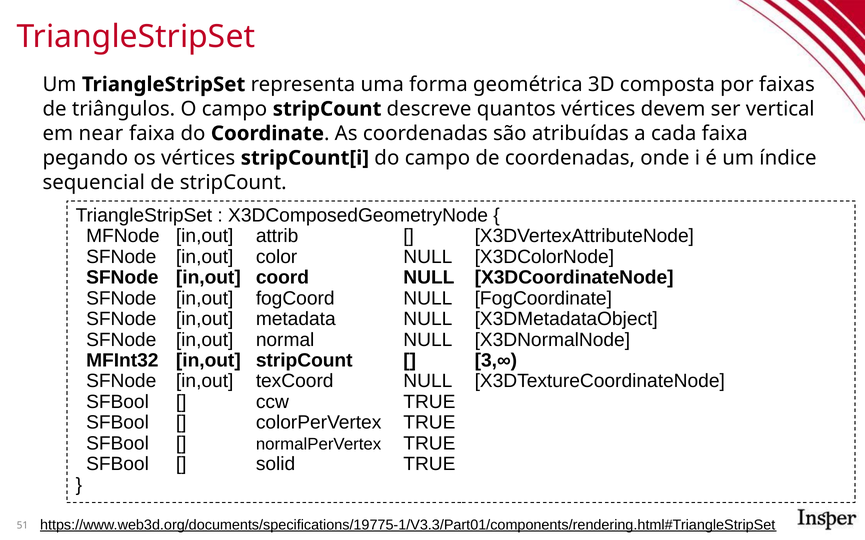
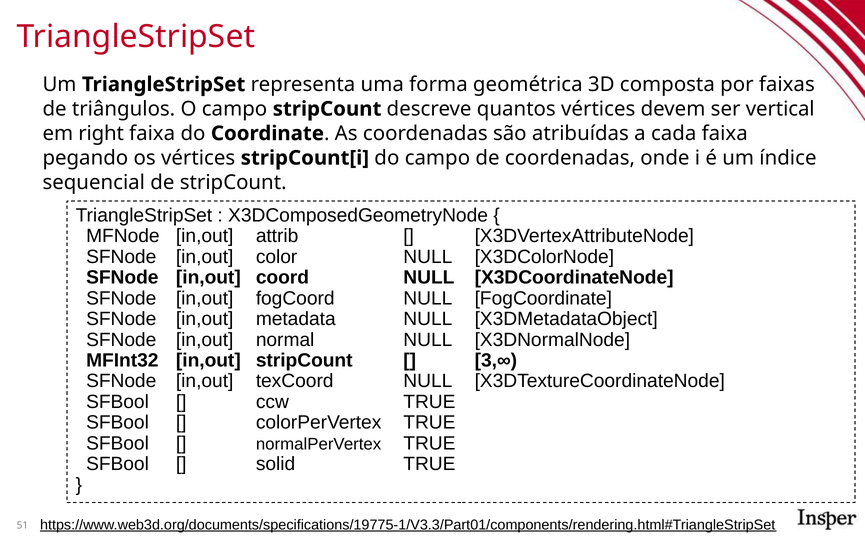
near: near -> right (101, 134)
